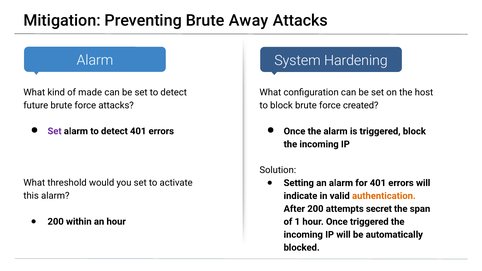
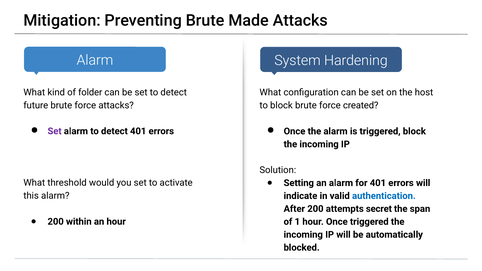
Away: Away -> Made (249, 20)
made: made -> folder (90, 92)
authentication colour: orange -> blue (384, 196)
